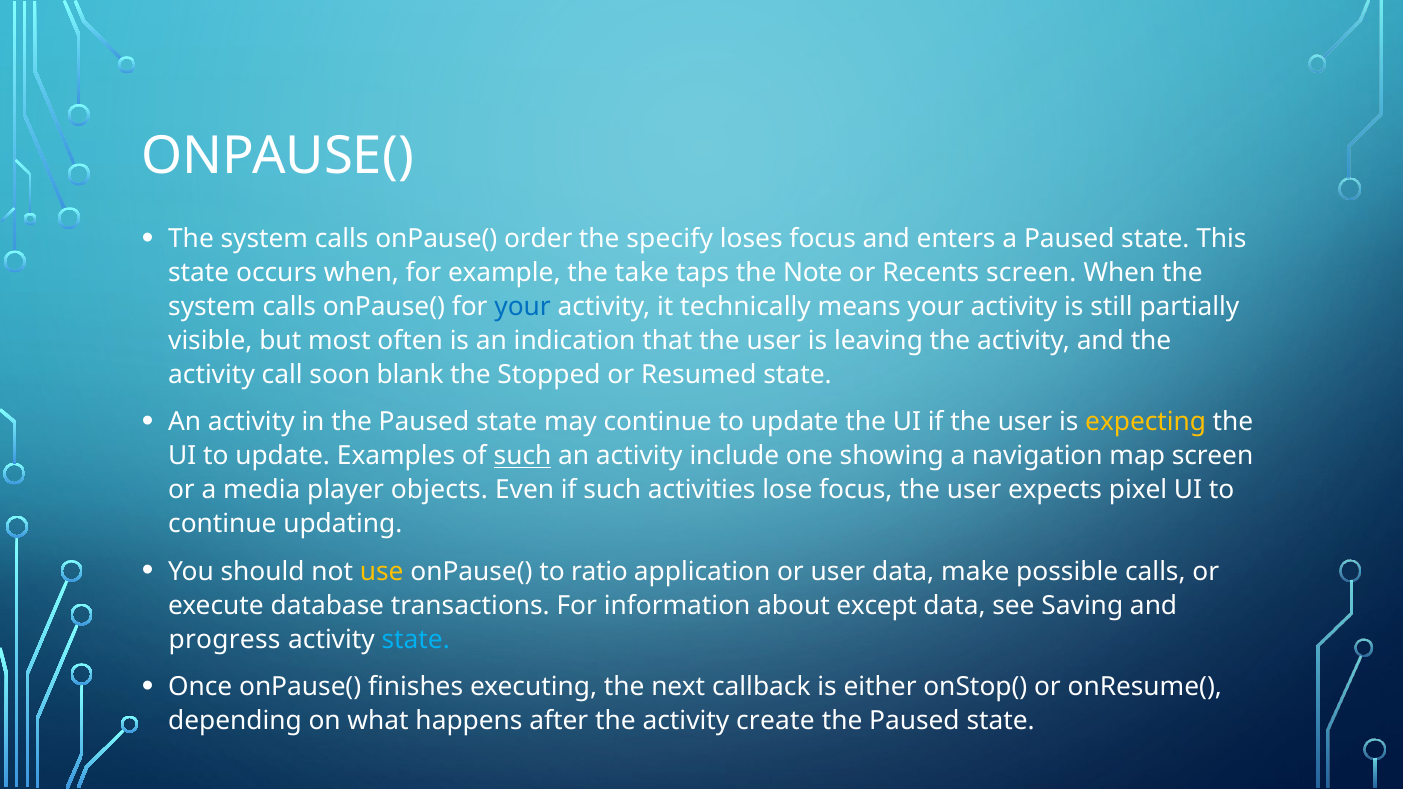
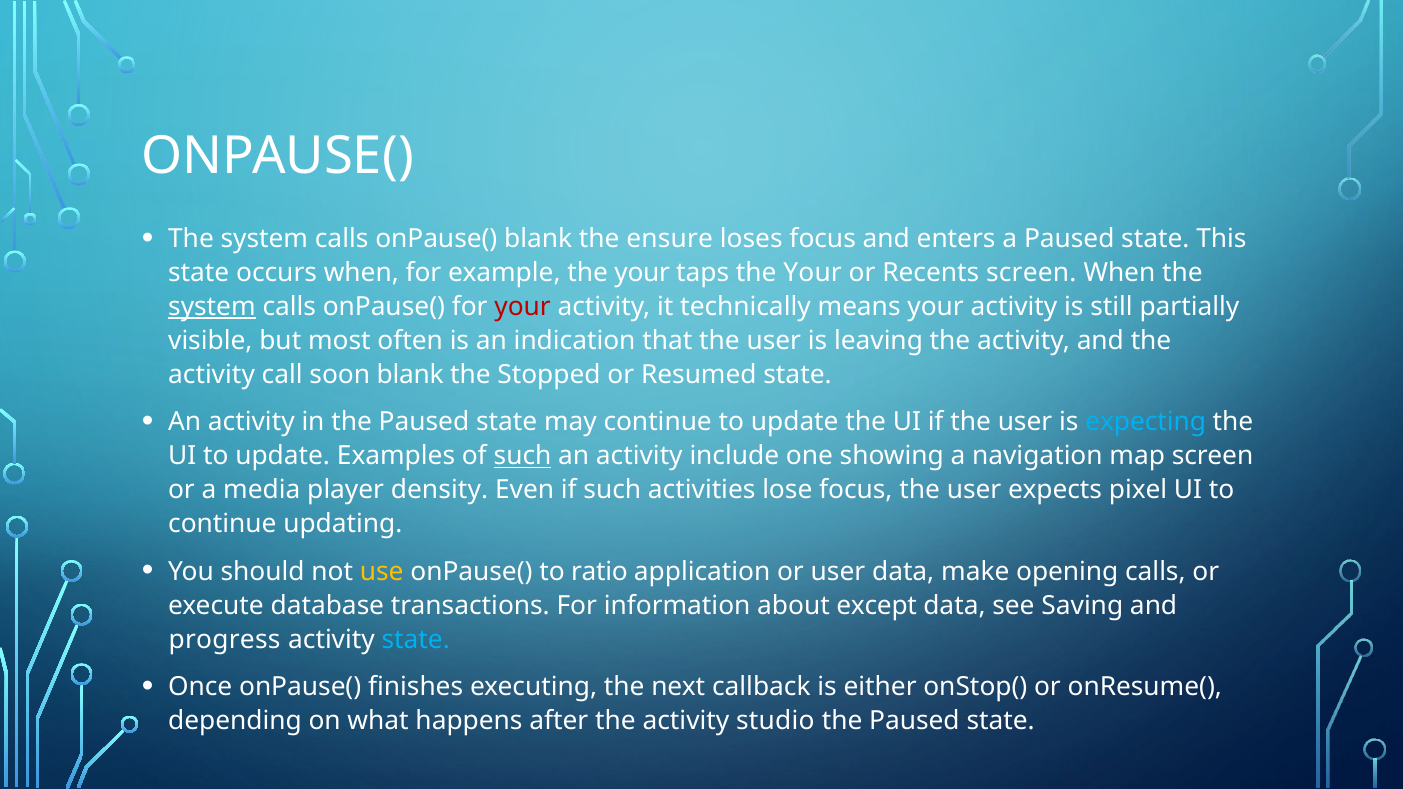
onPause( order: order -> blank (538, 239)
specify: specify -> ensure (670, 239)
example the take: take -> your (642, 273)
taps the Note: Note -> Your (813, 273)
system underline: none -> present (212, 307)
your colour: blue -> red (523, 307)
expecting colour: yellow -> light blue (1146, 422)
objects: objects -> density (439, 490)
possible: possible -> opening (1067, 571)
create: create -> studio (775, 721)
